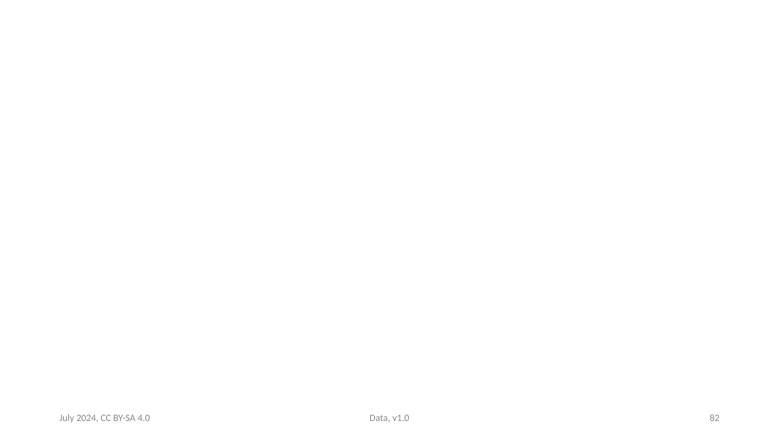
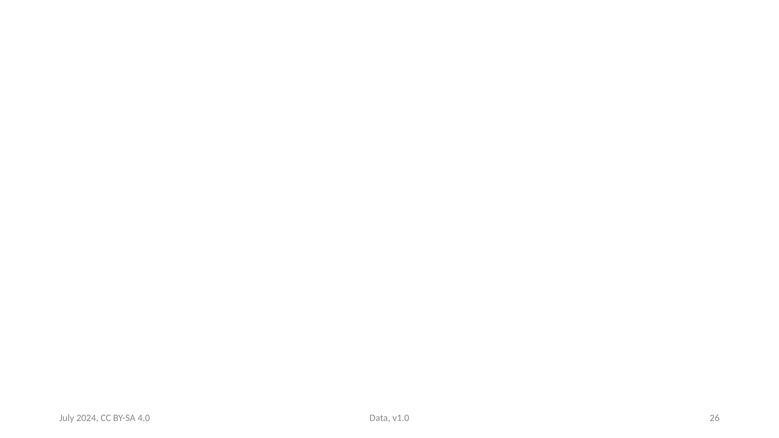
82: 82 -> 26 (715, 418)
